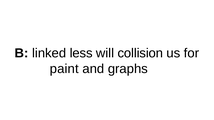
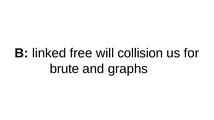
less: less -> free (81, 53)
paint: paint -> brute (64, 69)
